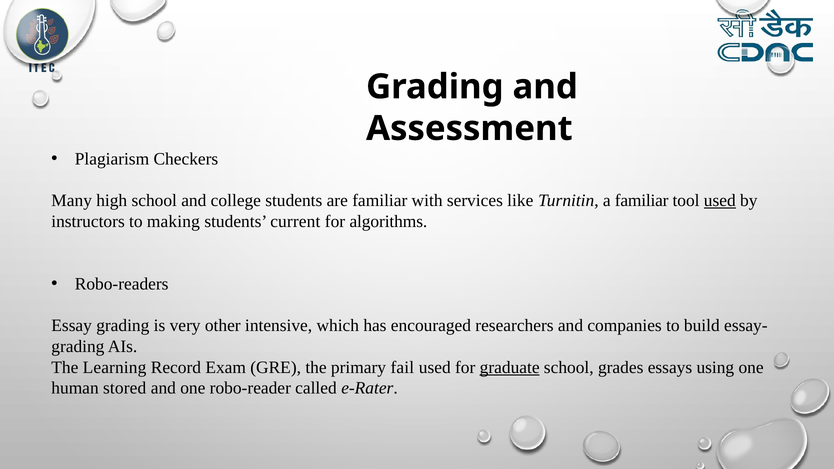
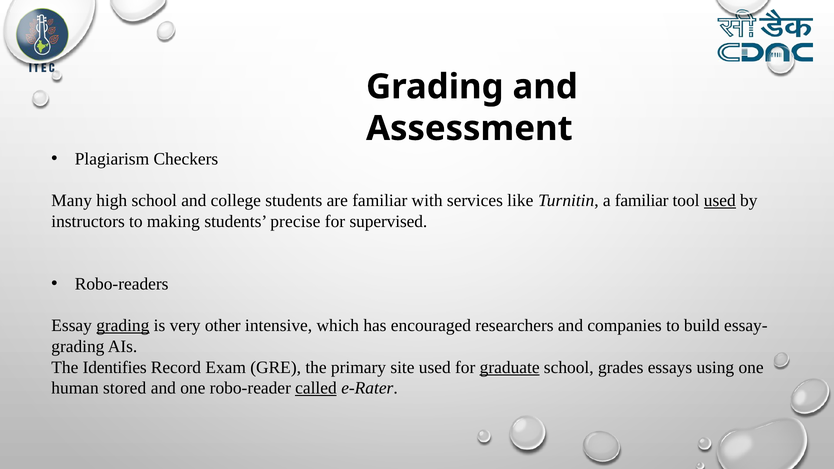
current: current -> precise (295, 221)
algorithms: algorithms -> supervised (388, 221)
grading underline: none -> present (123, 326)
Learning: Learning -> Identifies (115, 367)
fail: fail -> site (402, 367)
called underline: none -> present (316, 388)
